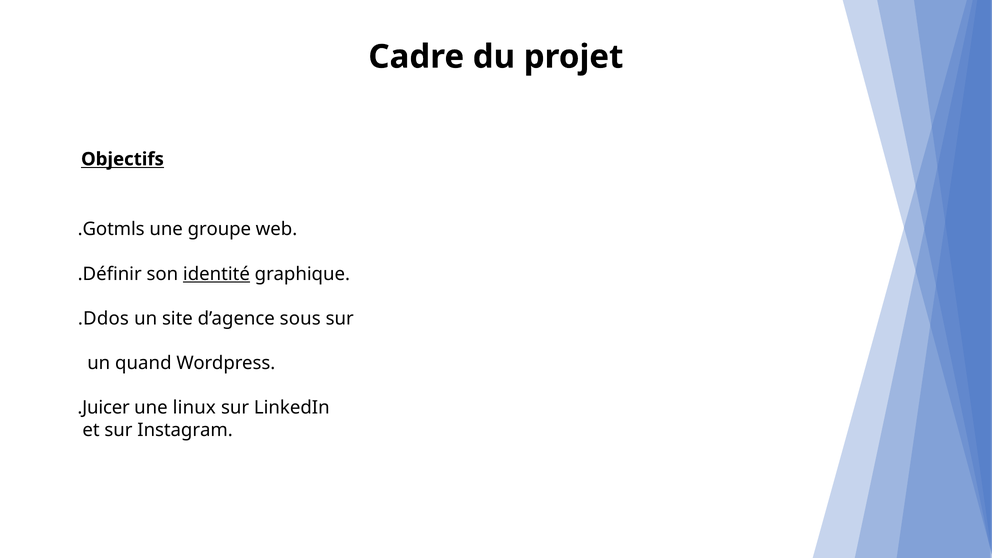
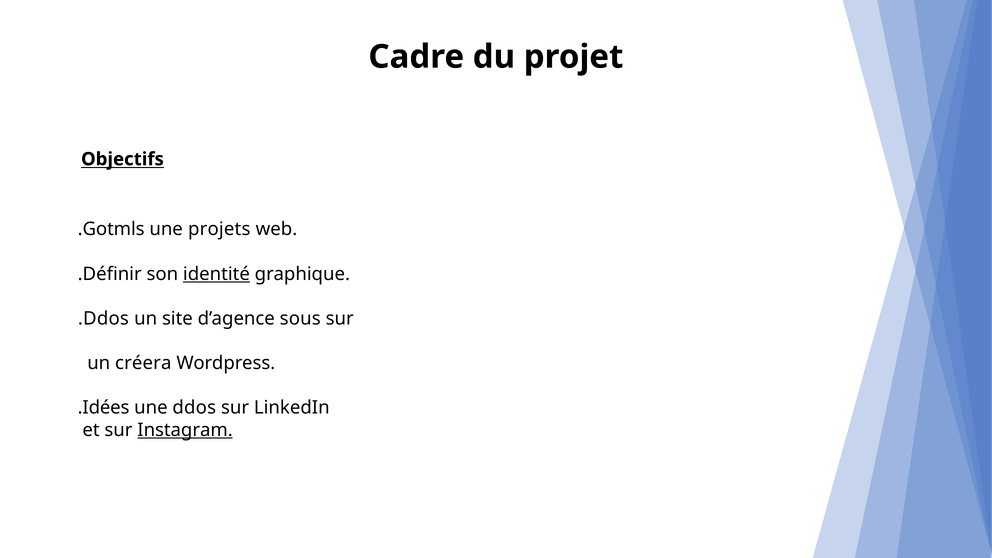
groupe: groupe -> projets (219, 229)
quand: quand -> créera (143, 363)
.Juicer: .Juicer -> .Idées (104, 408)
linux: linux -> ddos (194, 408)
Instagram underline: none -> present (185, 430)
